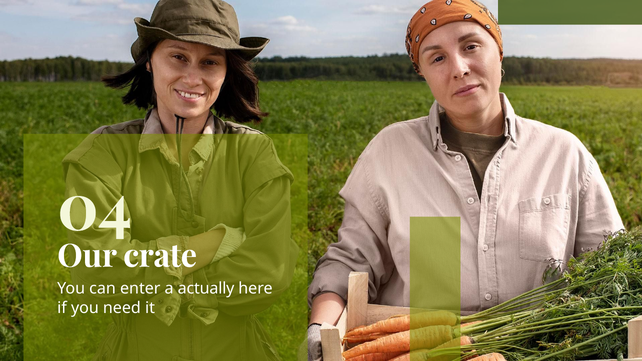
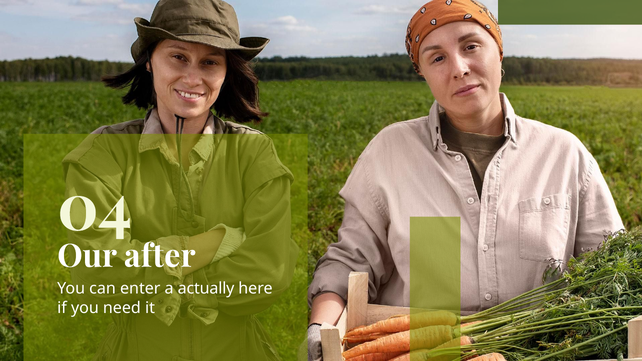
crate: crate -> after (160, 256)
